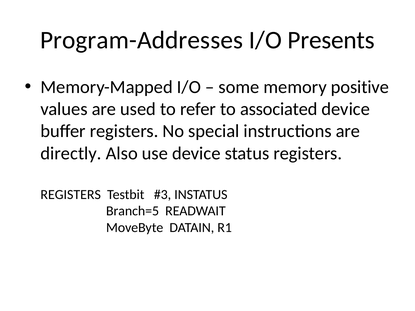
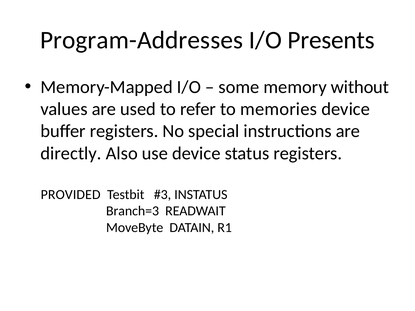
positive: positive -> without (360, 87)
associated: associated -> memories (279, 109)
REGISTERS: REGISTERS -> PROVIDED (71, 195)
Branch=5: Branch=5 -> Branch=3 (133, 211)
